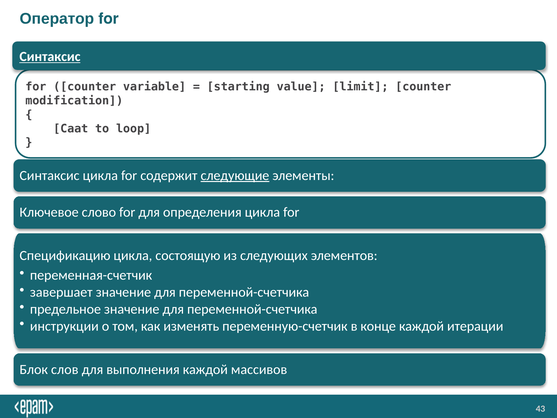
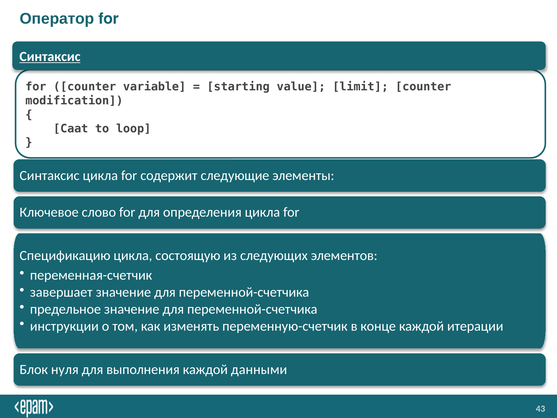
следующие underline: present -> none (235, 175)
слов: слов -> нуля (65, 369)
массивов: массивов -> данными (259, 369)
